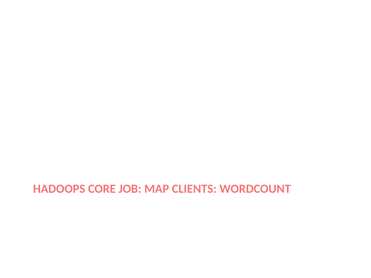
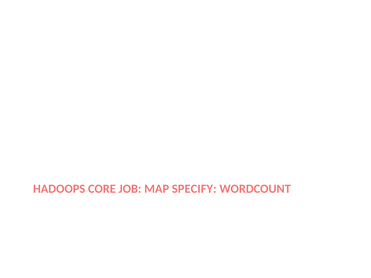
CLIENTS: CLIENTS -> SPECIFY (194, 189)
